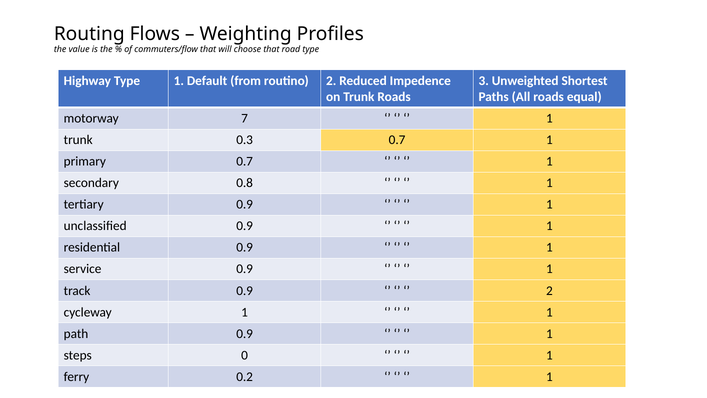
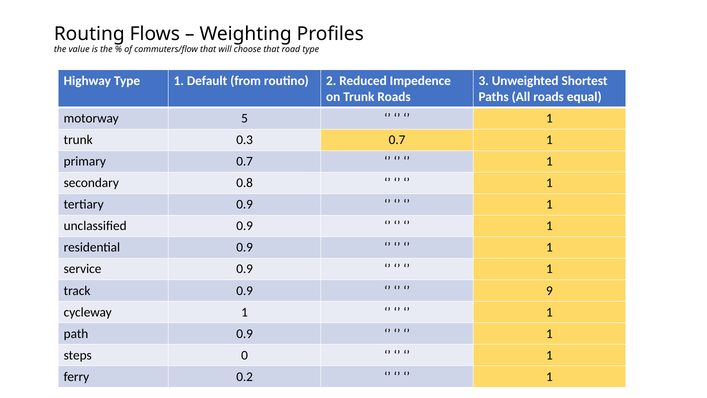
7: 7 -> 5 (245, 118)
2: 2 -> 9 (549, 290)
